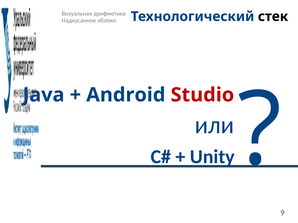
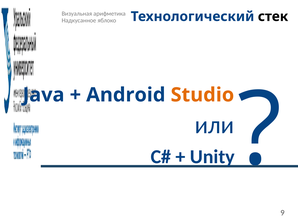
Studio colour: red -> orange (202, 95)
